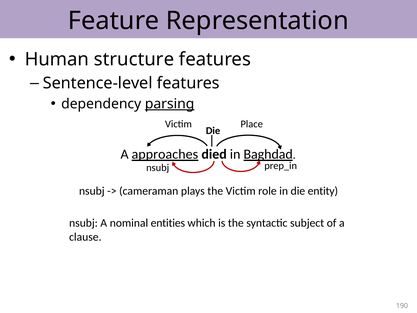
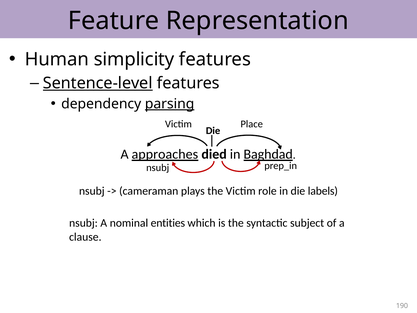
structure: structure -> simplicity (134, 59)
Sentence-level underline: none -> present (98, 83)
entity: entity -> labels (323, 191)
